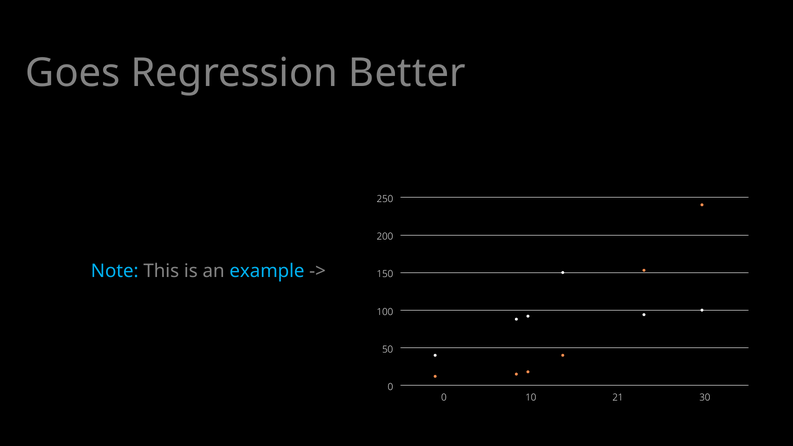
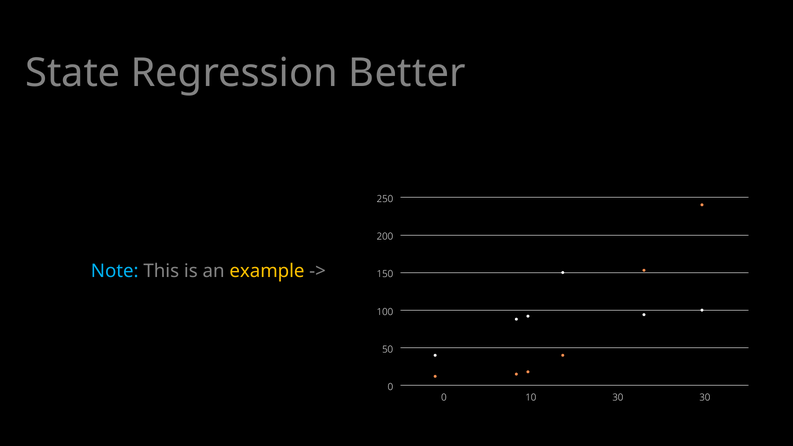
Goes: Goes -> State (73, 73)
example colour: light blue -> yellow (267, 271)
10 21: 21 -> 30 (618, 398)
